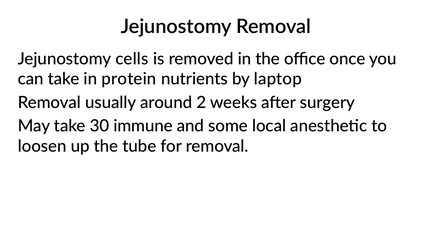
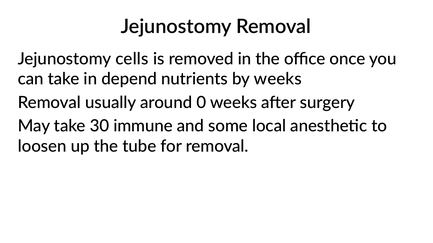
protein: protein -> depend (129, 79)
by laptop: laptop -> weeks (278, 79)
2: 2 -> 0 (201, 103)
